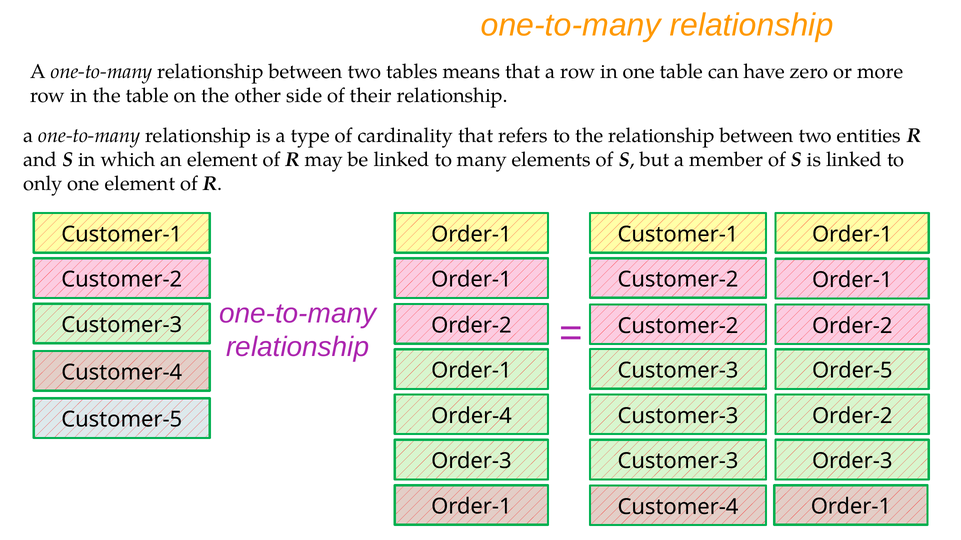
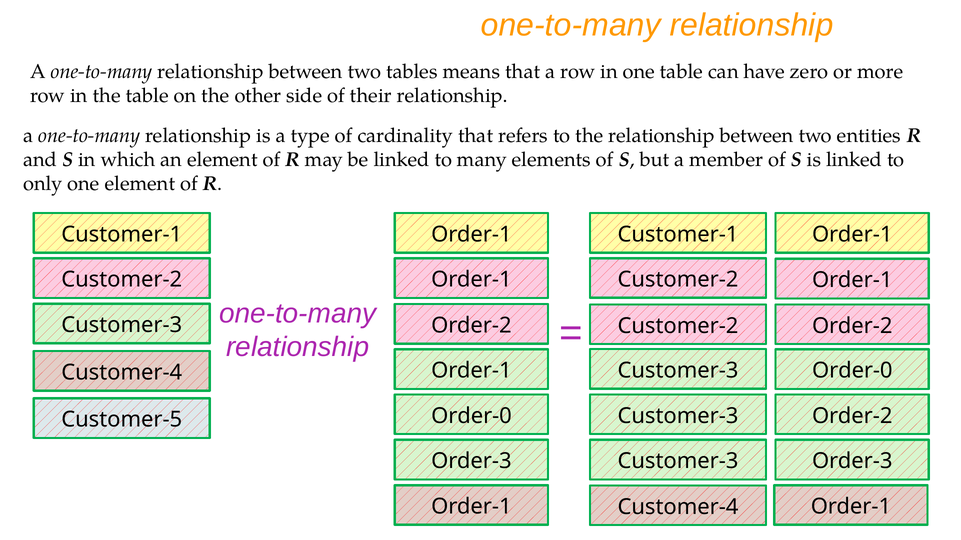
Order-5: Order-5 -> Order-0 (852, 371)
Order-4: Order-4 -> Order-0 (471, 416)
